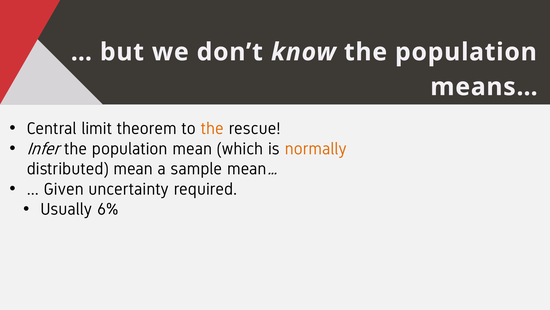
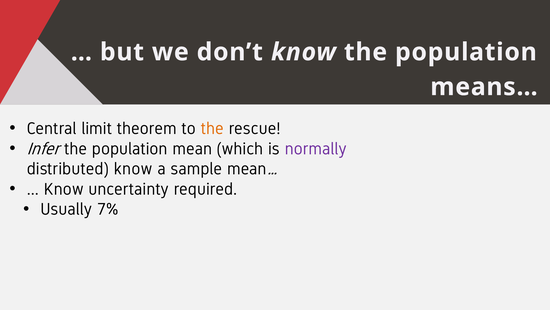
normally colour: orange -> purple (316, 148)
distributed mean: mean -> know (133, 169)
Given: Given -> Know (64, 189)
6%: 6% -> 7% (108, 209)
